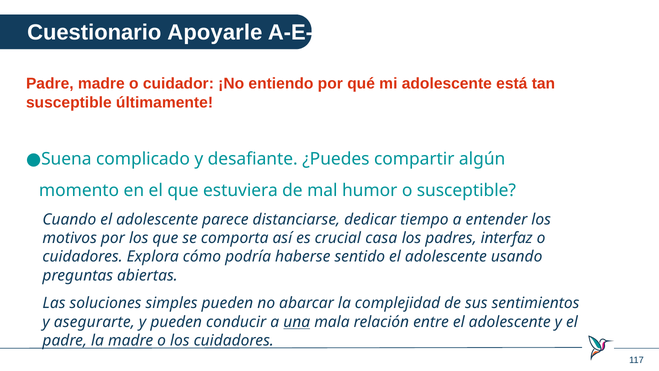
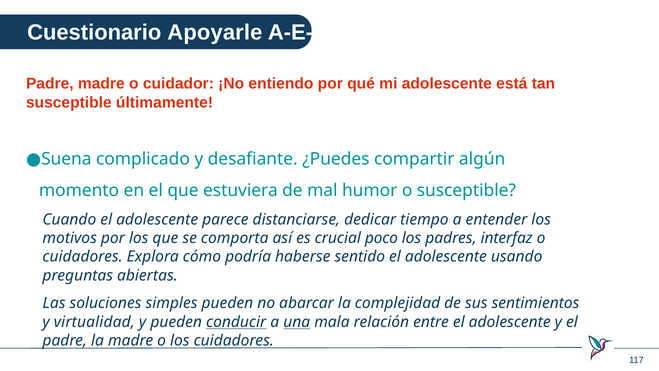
casa: casa -> poco (381, 238)
asegurarte: asegurarte -> virtualidad (94, 322)
conducir underline: none -> present (236, 322)
